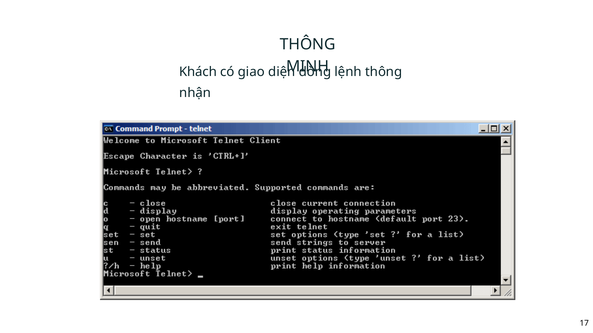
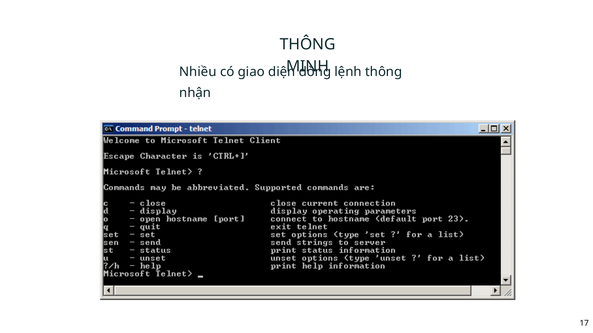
Khách: Khách -> Nhiều (198, 72)
